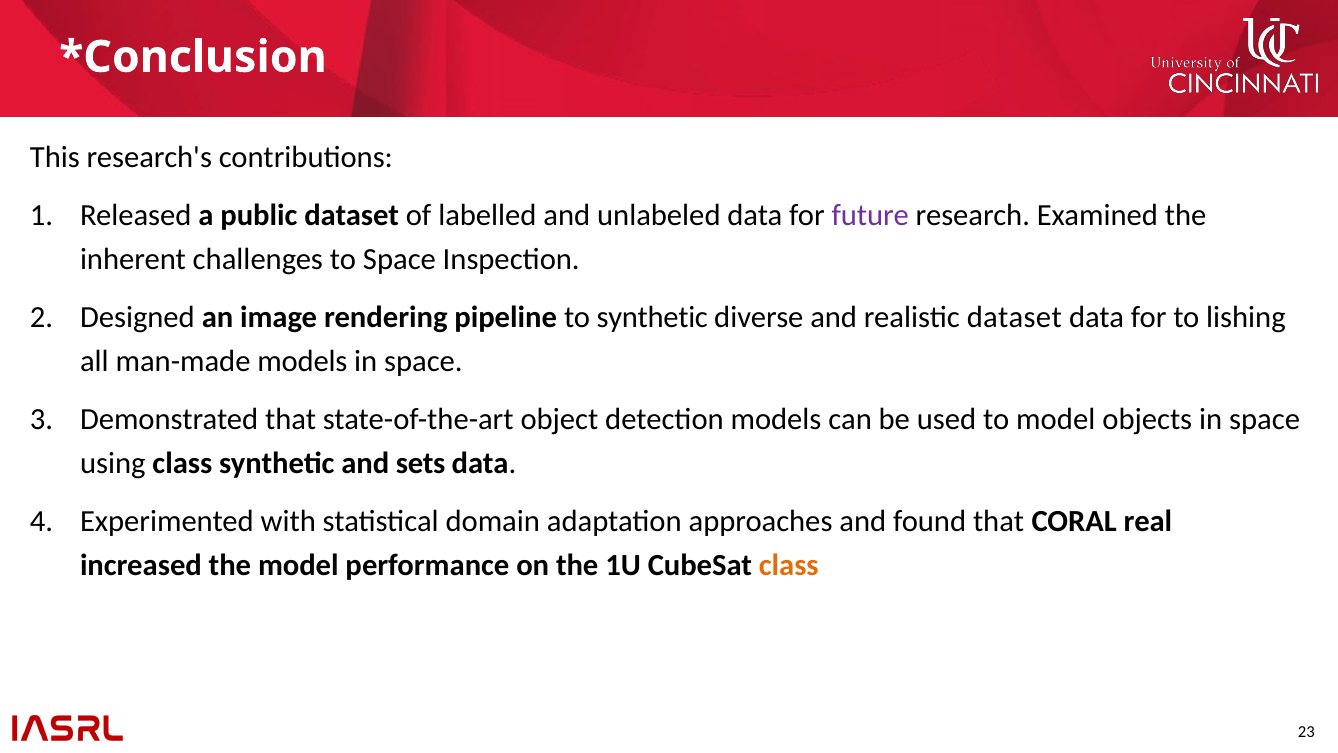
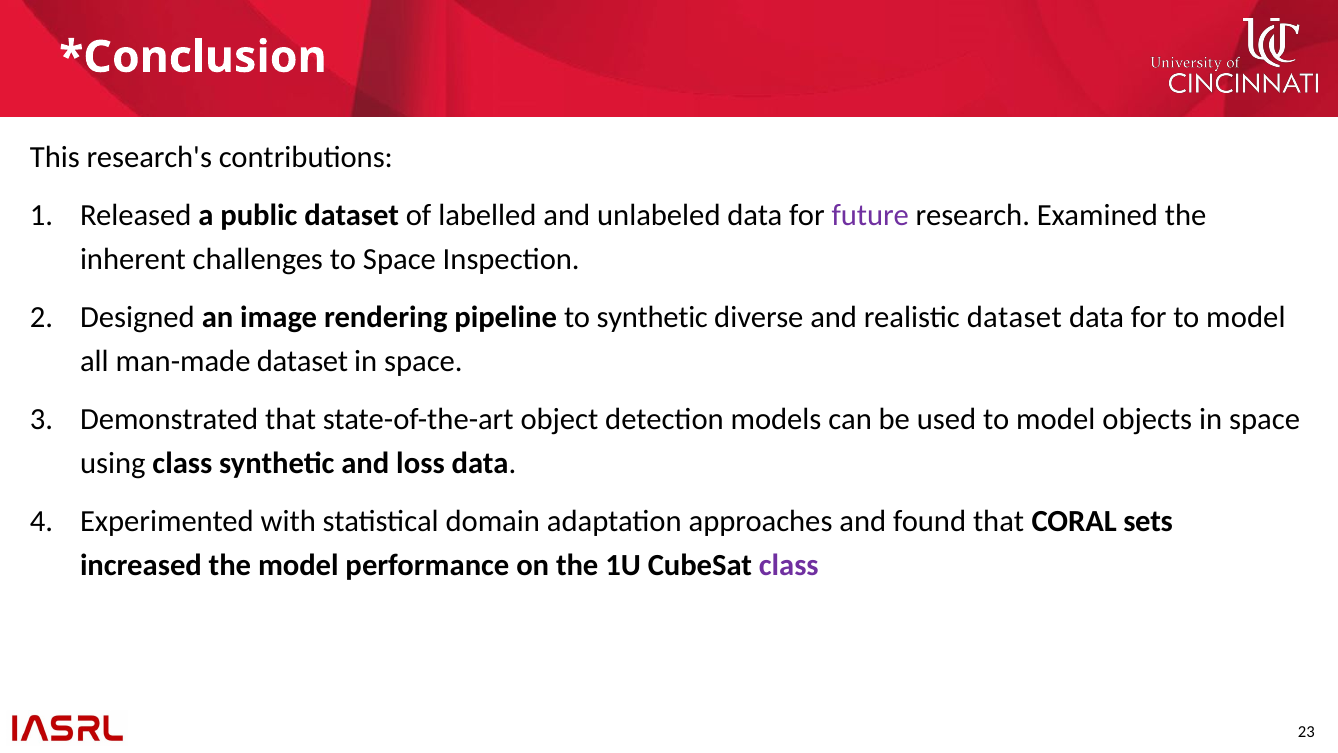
for to lishing: lishing -> model (1246, 317)
man-made models: models -> dataset (302, 361)
sets: sets -> loss (420, 463)
real: real -> sets (1148, 521)
class colour: orange -> purple (789, 565)
